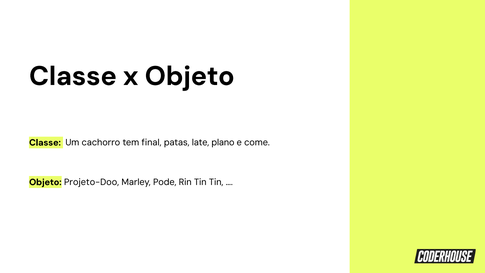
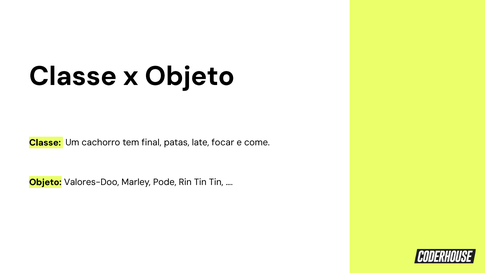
plano: plano -> focar (223, 142)
Projeto-Doo: Projeto-Doo -> Valores-Doo (92, 182)
